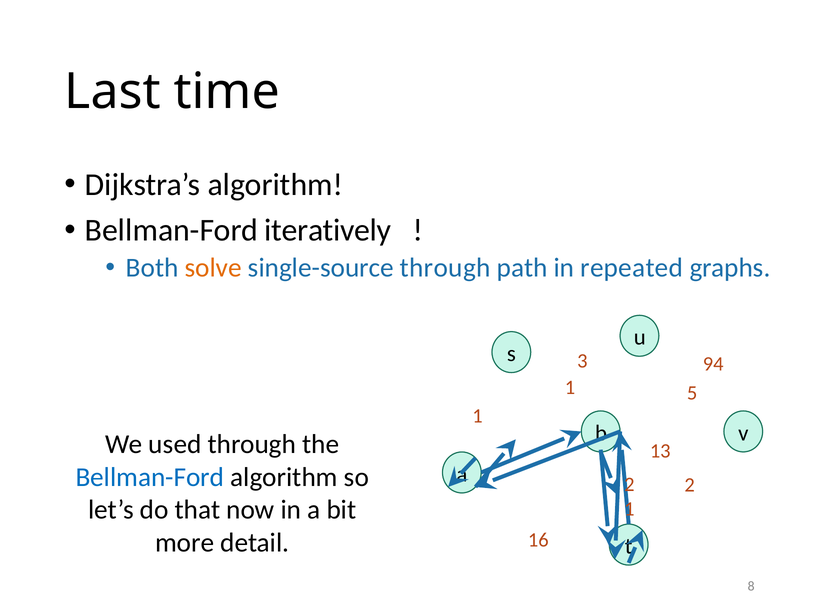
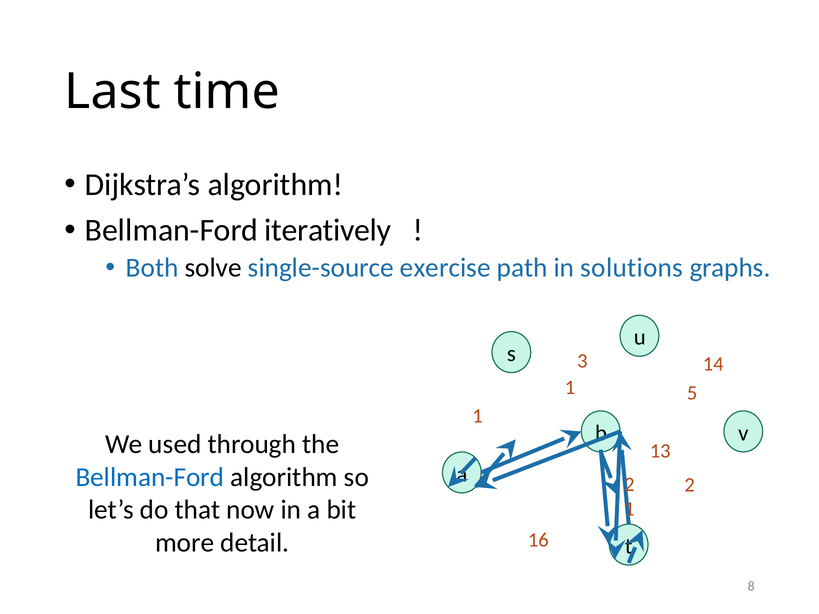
solve colour: orange -> black (213, 268)
single-source through: through -> exercise (445, 268)
repeated: repeated -> solutions (632, 268)
94: 94 -> 14 (713, 364)
